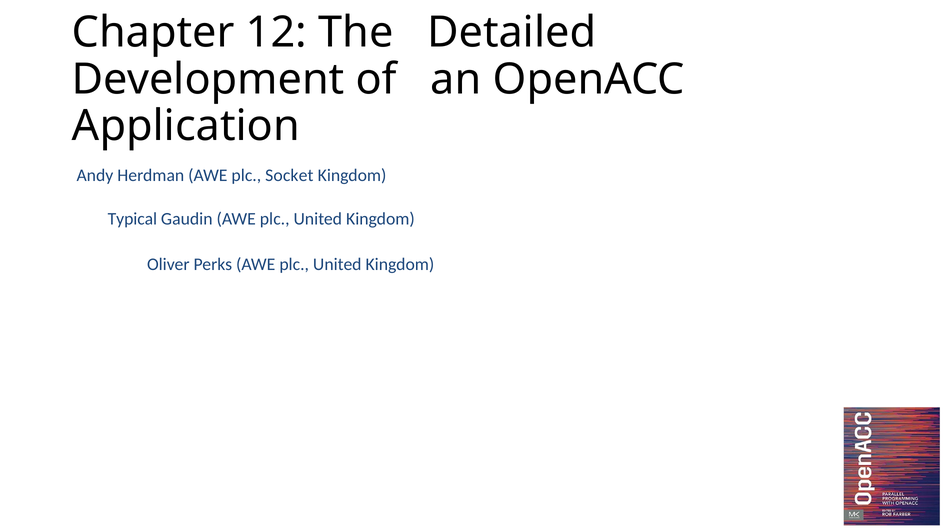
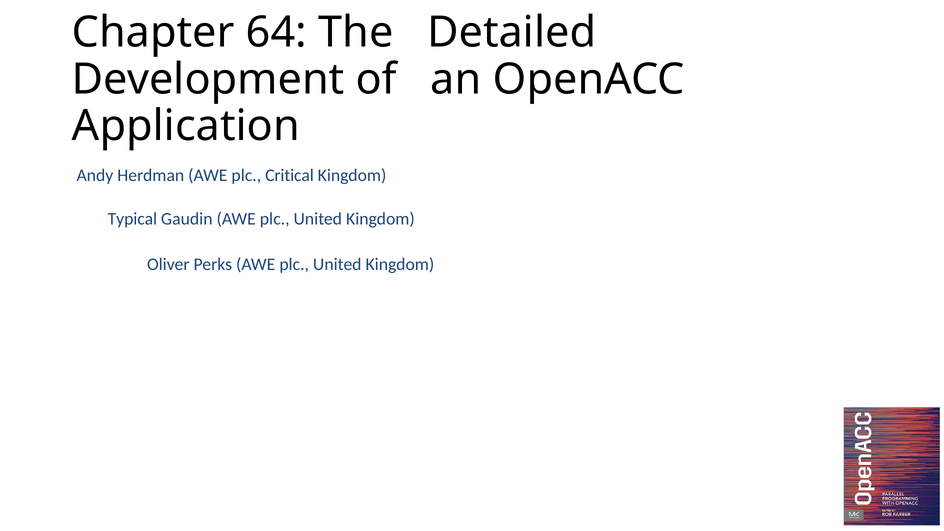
12: 12 -> 64 (276, 33)
Socket: Socket -> Critical (289, 176)
